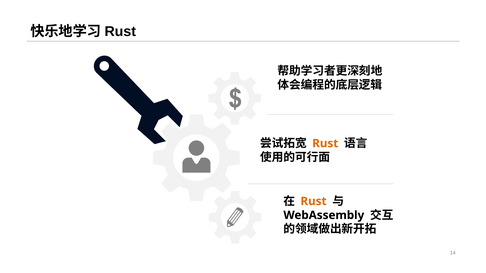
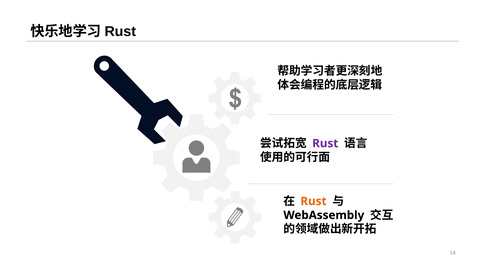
Rust colour: orange -> purple (325, 144)
